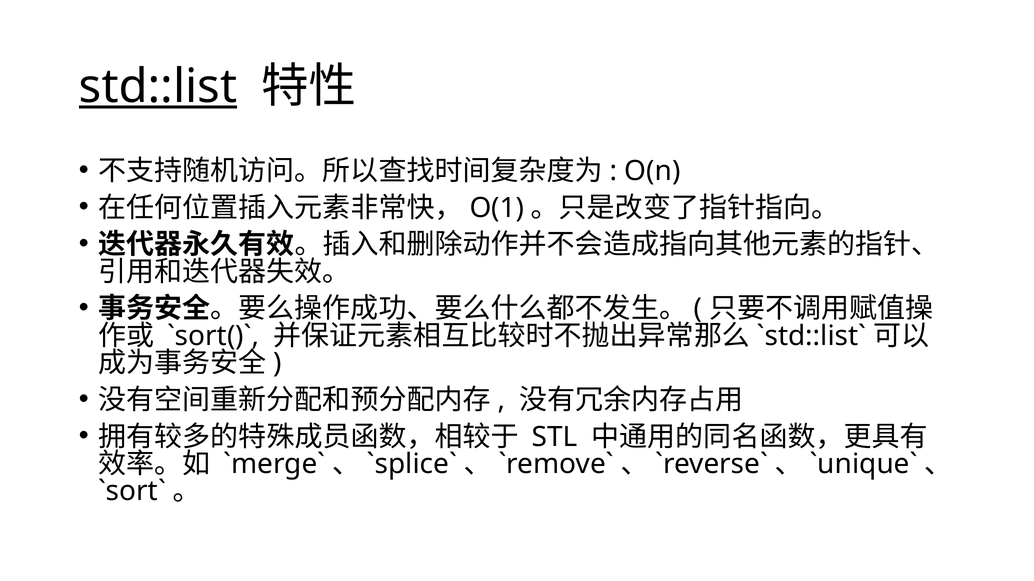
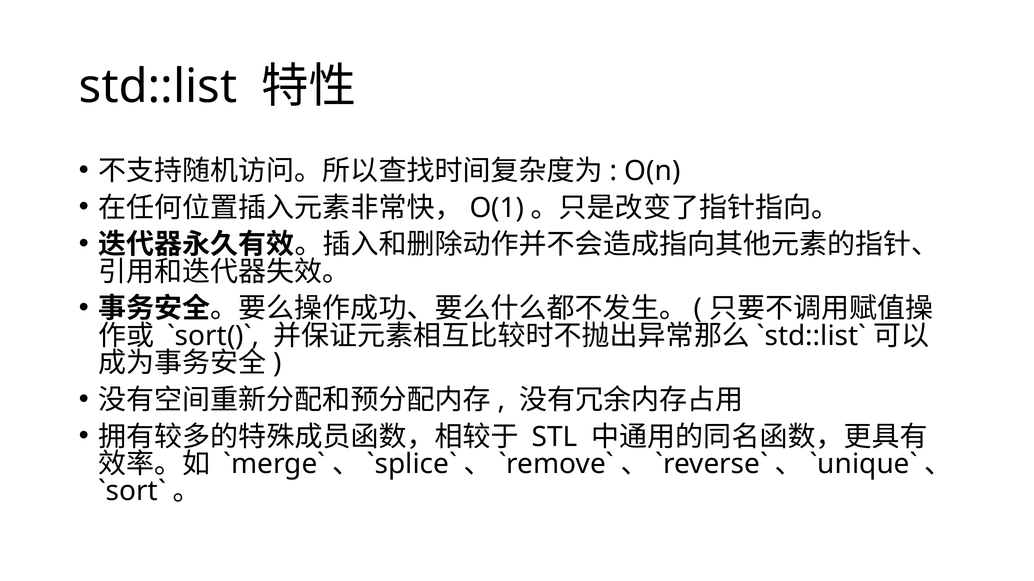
std::list underline: present -> none (158, 87)
